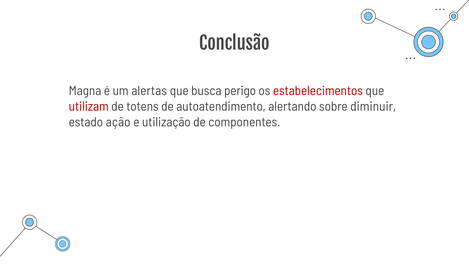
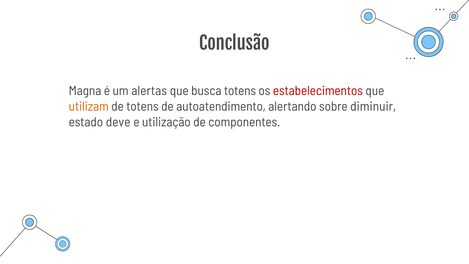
busca perigo: perigo -> totens (240, 91)
utilizam colour: red -> orange (89, 106)
ação: ação -> deve (118, 122)
